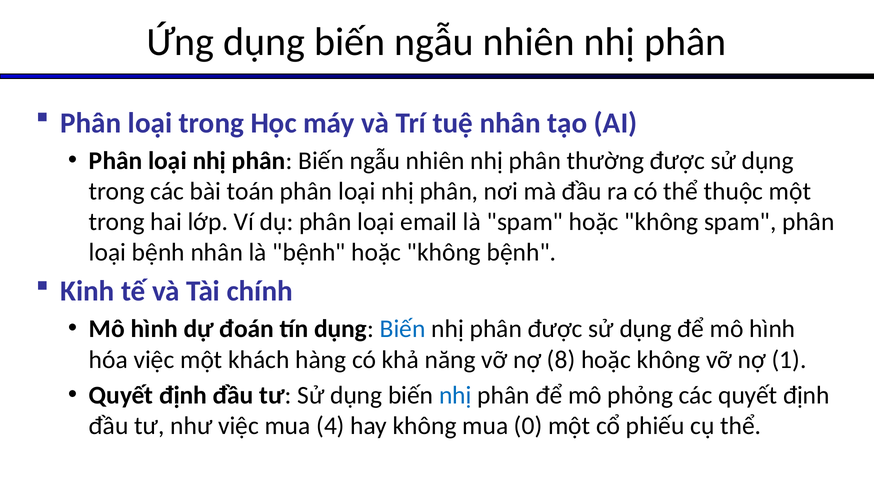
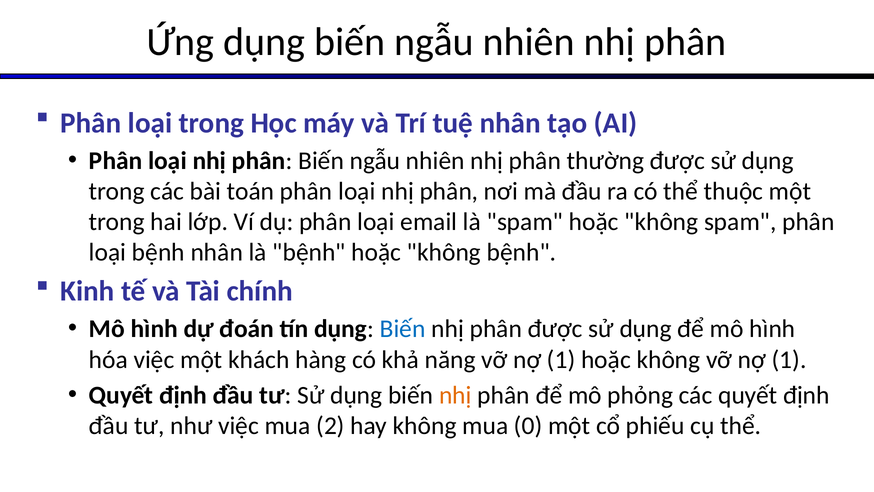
năng vỡ nợ 8: 8 -> 1 (561, 359)
nhị colour: blue -> orange (455, 395)
4: 4 -> 2 (331, 426)
